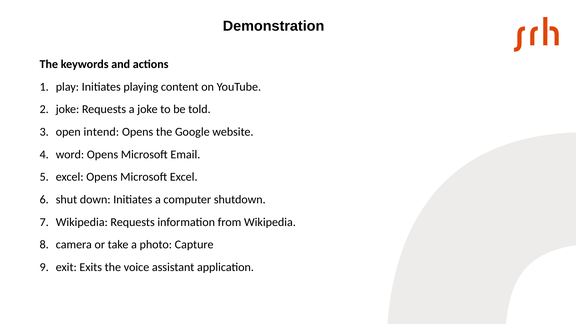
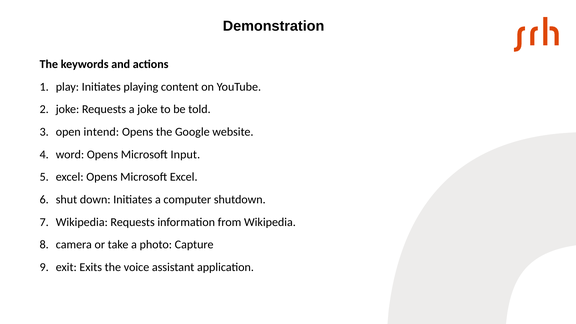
Email: Email -> Input (185, 154)
